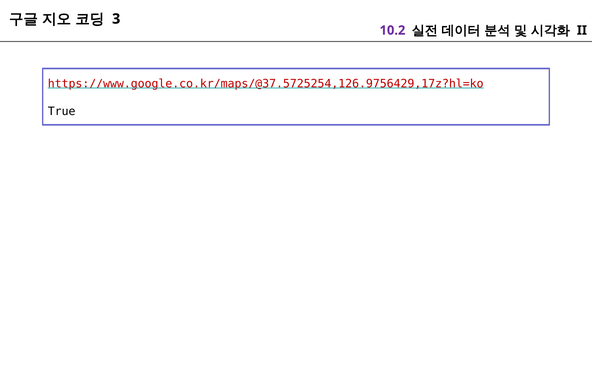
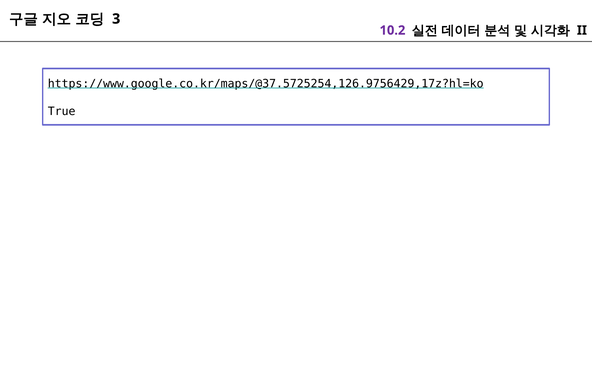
https://www.google.co.kr/maps/@37.5725254,126.9756429,17z?hl=ko colour: red -> black (266, 84)
